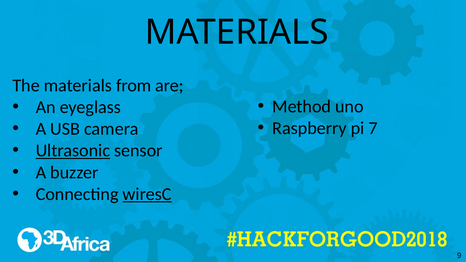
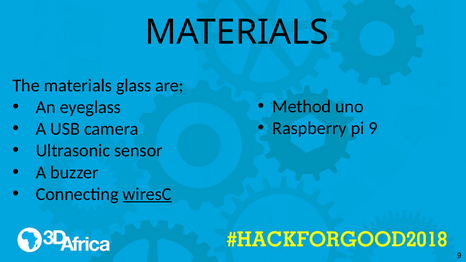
from: from -> glass (134, 85)
pi 7: 7 -> 9 (373, 128)
Ultrasonic underline: present -> none (73, 151)
